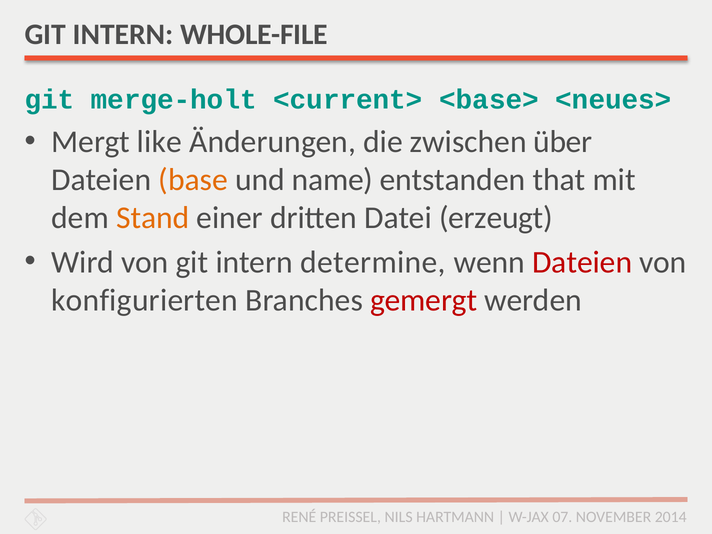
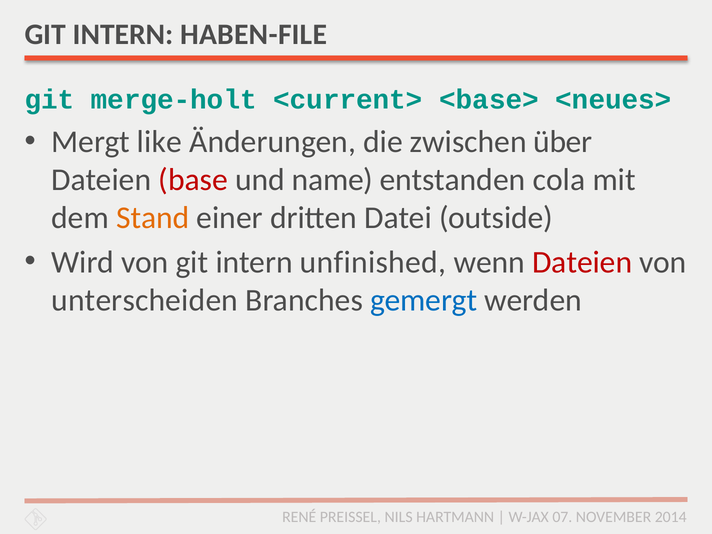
WHOLE-FILE: WHOLE-FILE -> HABEN-FILE (254, 34)
base colour: orange -> red (193, 180)
that: that -> cola (559, 180)
erzeugt: erzeugt -> outside (496, 218)
determine: determine -> unfinished (373, 262)
konfigurierten: konfigurierten -> unterscheiden (145, 300)
gemergt colour: red -> blue (424, 300)
